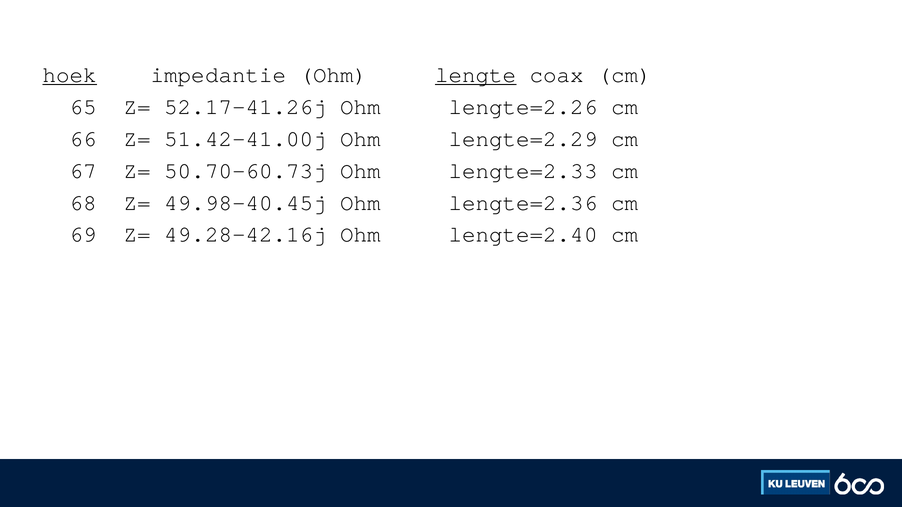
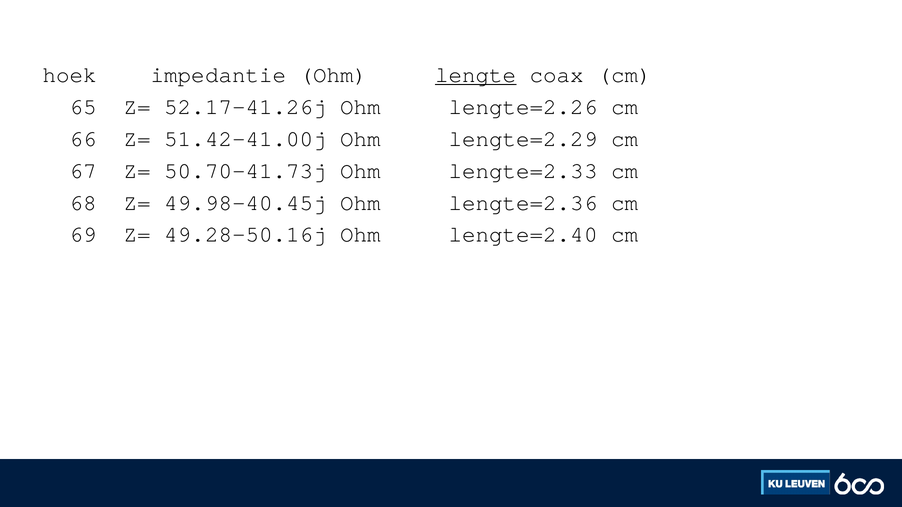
hoek underline: present -> none (70, 75)
50.70-60.73j: 50.70-60.73j -> 50.70-41.73j (246, 171)
49.28-42.16j: 49.28-42.16j -> 49.28-50.16j (246, 235)
